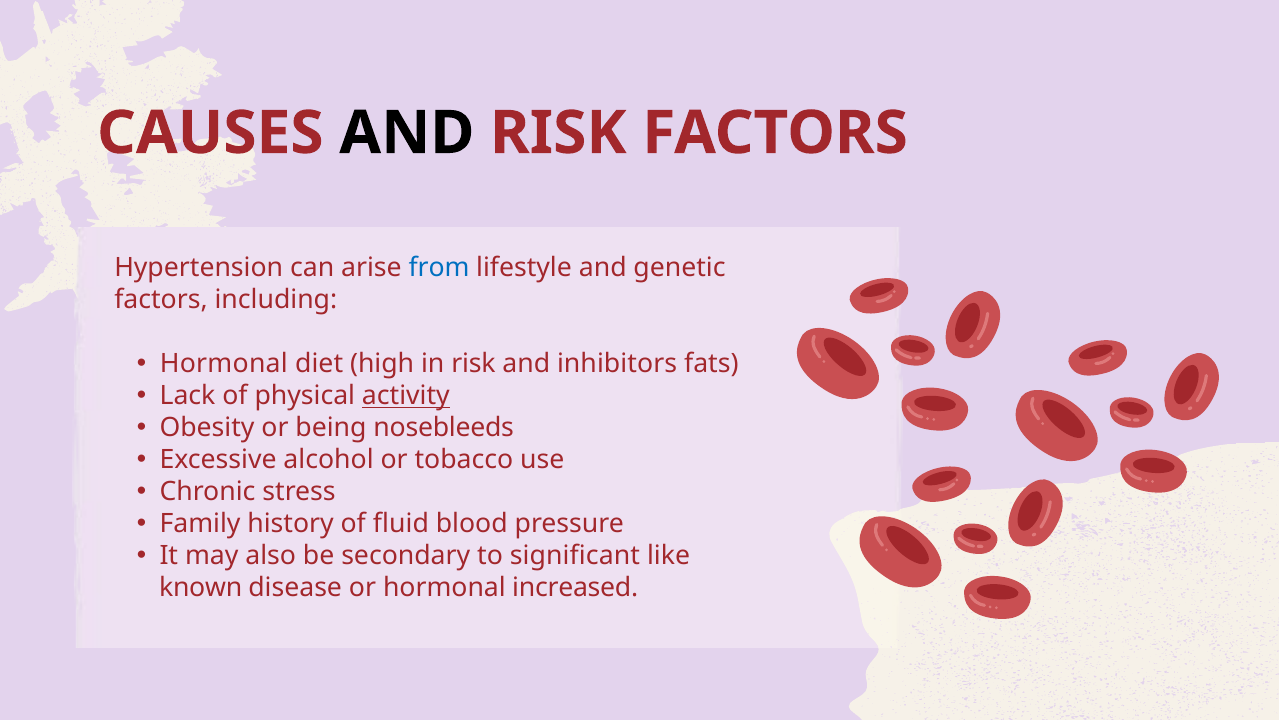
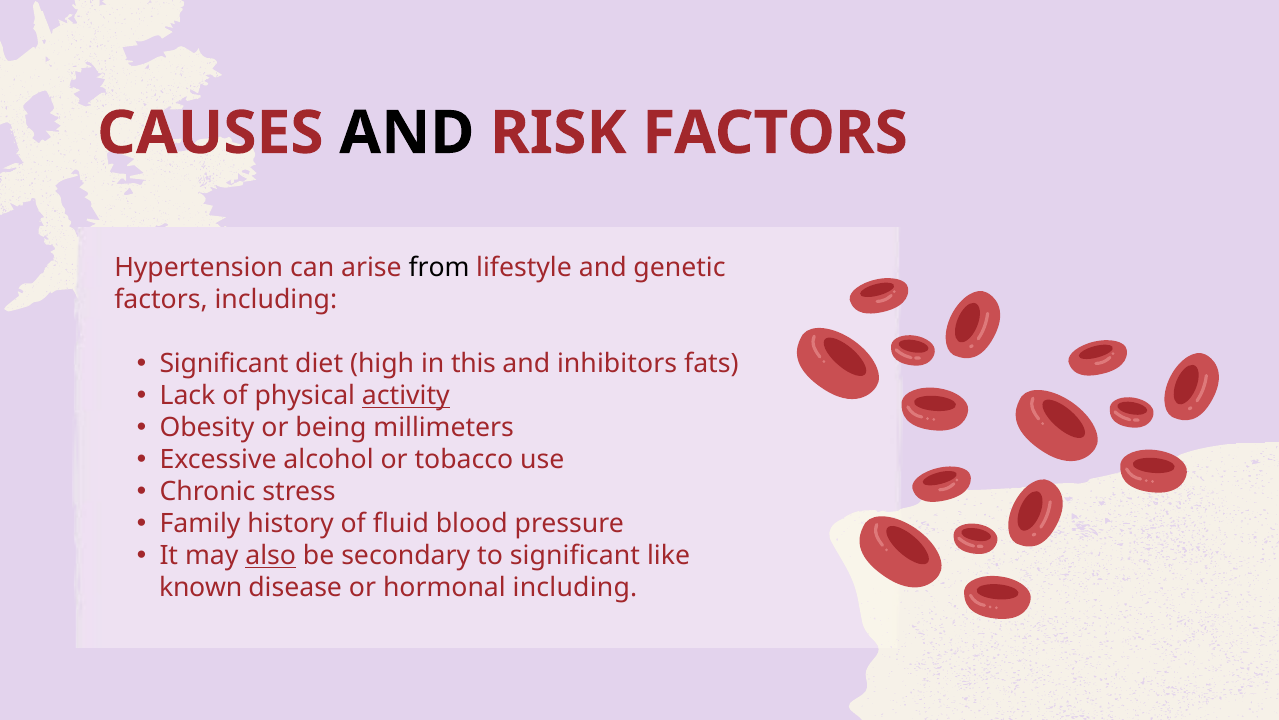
from colour: blue -> black (439, 268)
Hormonal: Hormonal -> Significant (224, 364)
in risk: risk -> this (474, 364)
nosebleeds: nosebleeds -> millimeters (444, 428)
also underline: none -> present (271, 555)
hormonal increased: increased -> including (575, 587)
